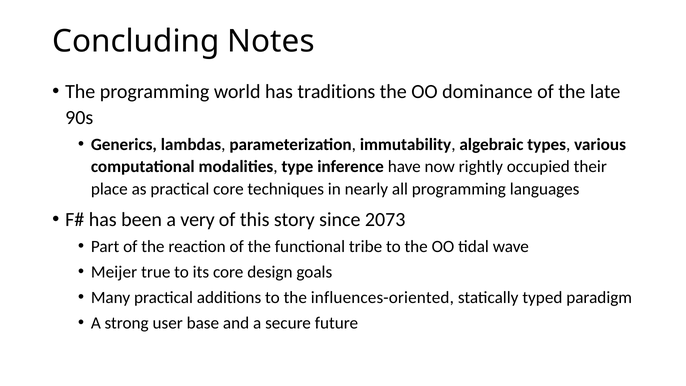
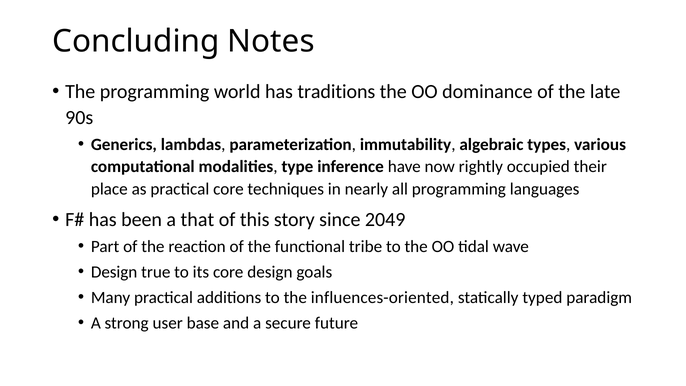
very: very -> that (197, 220)
2073: 2073 -> 2049 (385, 220)
Meijer: Meijer -> Design (114, 272)
